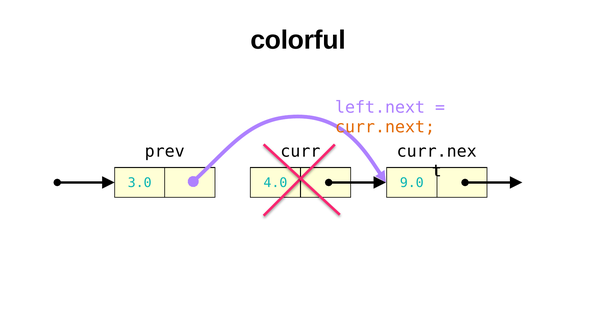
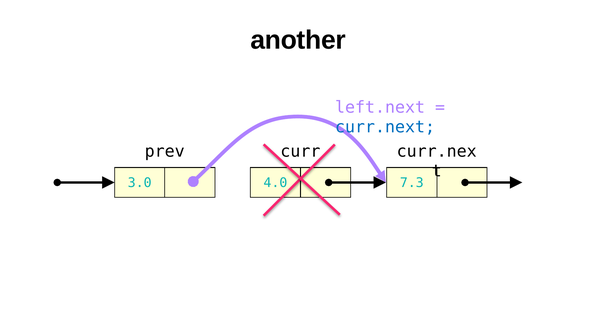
colorful: colorful -> another (298, 40)
curr.next colour: orange -> blue (385, 127)
9.0: 9.0 -> 7.3 (412, 183)
